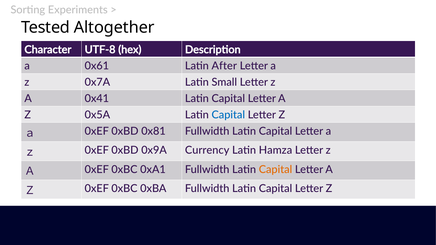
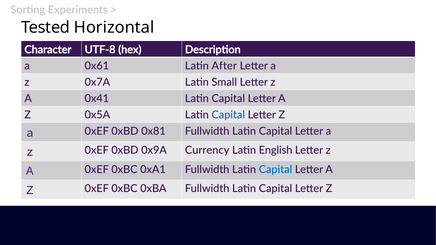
Altogether: Altogether -> Horizontal (114, 27)
Hamza: Hamza -> English (276, 151)
Capital colour: orange -> blue (276, 170)
